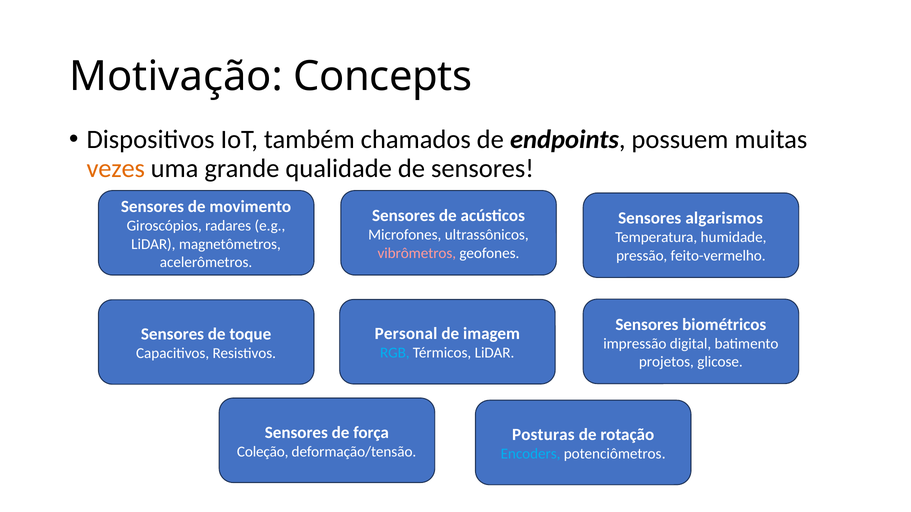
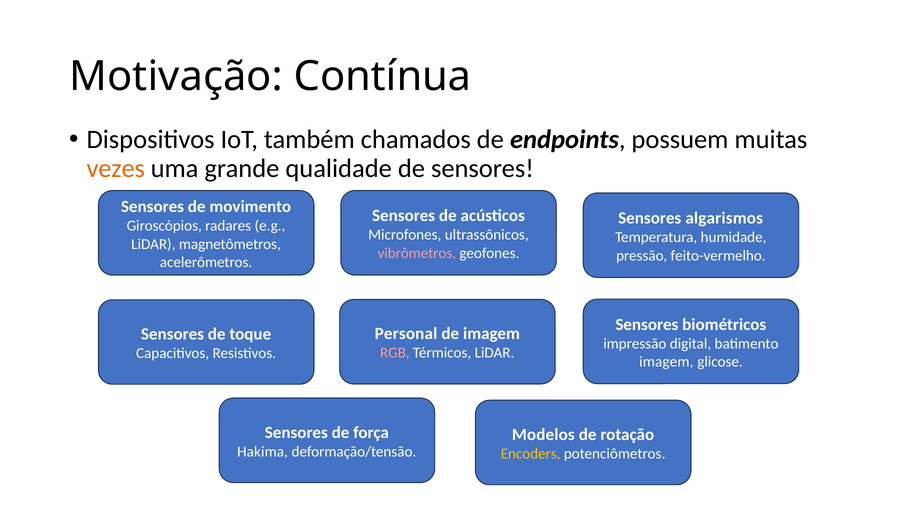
Concepts: Concepts -> Contínua (383, 77)
RGB colour: light blue -> pink (395, 353)
projetos: projetos -> imagem (666, 362)
Posturas: Posturas -> Modelos (543, 435)
Coleção: Coleção -> Hakima (263, 452)
Encoders colour: light blue -> yellow (531, 454)
